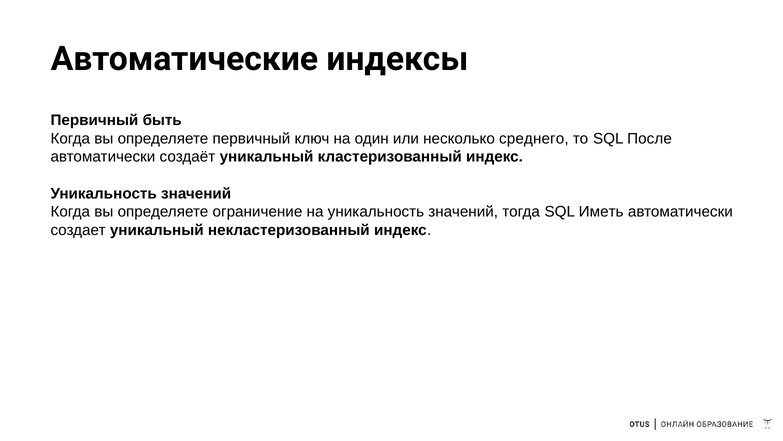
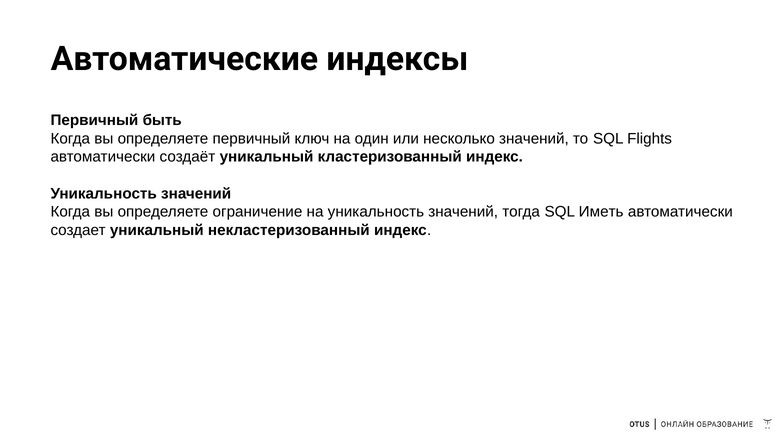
несколько среднего: среднего -> значений (534, 138)
После: После -> Flights (650, 138)
